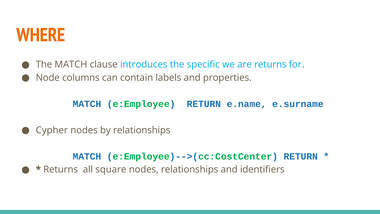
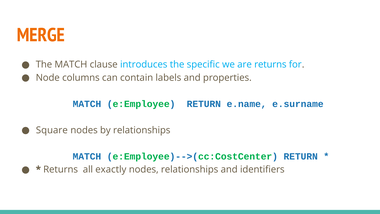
WHERE: WHERE -> MERGE (41, 35)
Cypher: Cypher -> Square (52, 130)
square: square -> exactly (111, 169)
